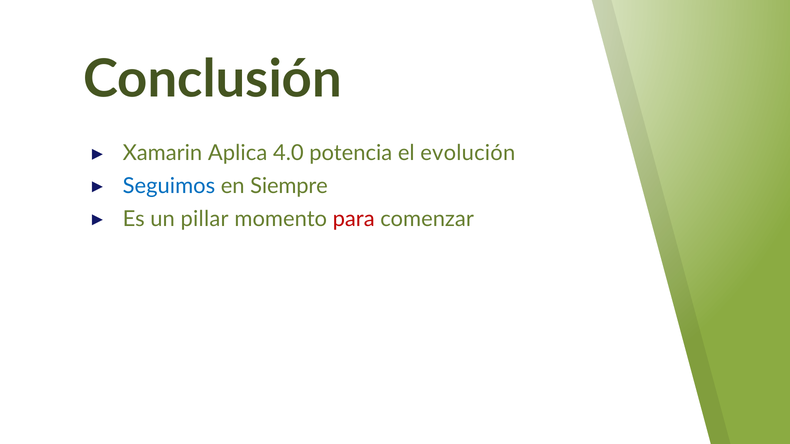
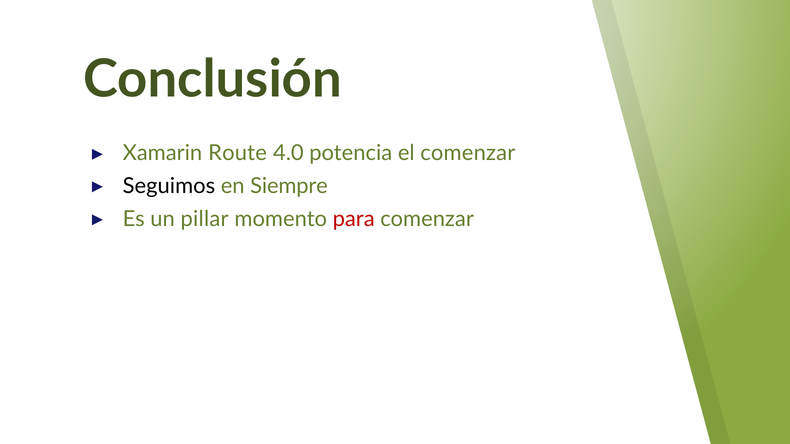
Aplica: Aplica -> Route (238, 153)
el evolución: evolución -> comenzar (468, 153)
Seguimos colour: blue -> black (169, 186)
